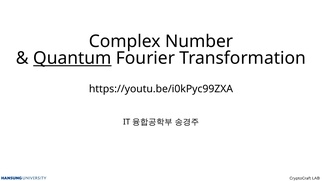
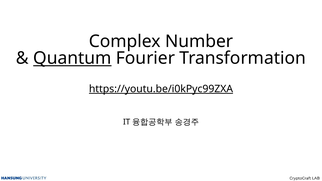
https://youtu.be/i0kPyc99ZXA underline: none -> present (161, 89)
